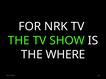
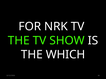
WHERE: WHERE -> WHICH (65, 55)
